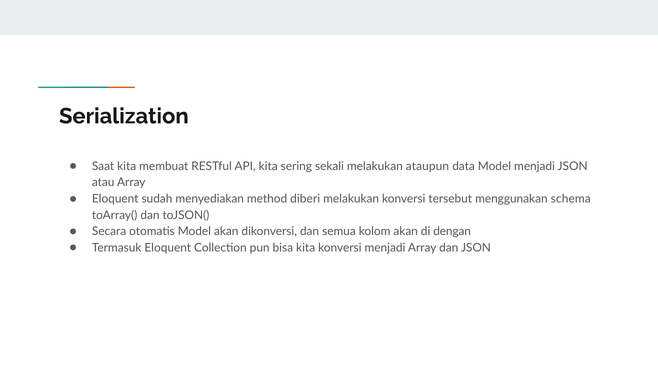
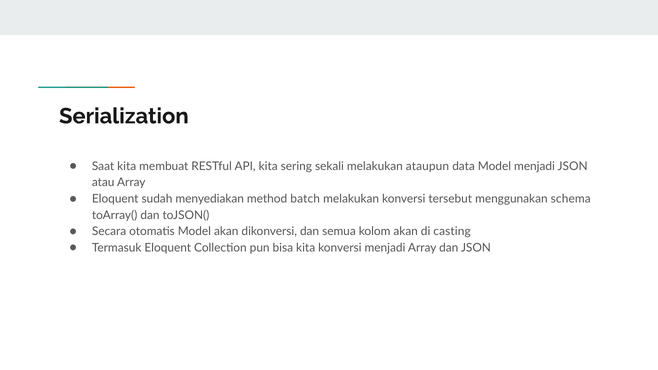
diberi: diberi -> batch (305, 199)
dengan: dengan -> casting (452, 232)
